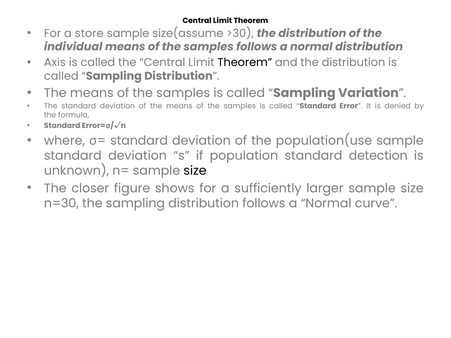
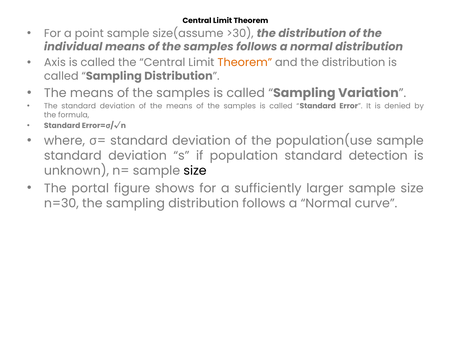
store: store -> point (89, 33)
Theorem colour: black -> orange (245, 63)
closer: closer -> portal (90, 188)
